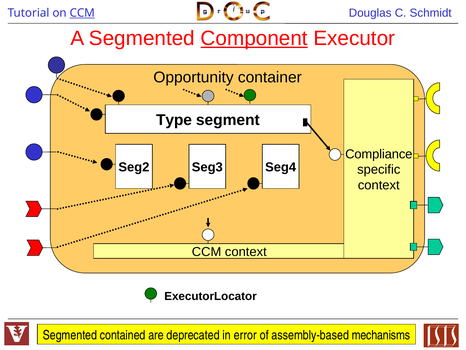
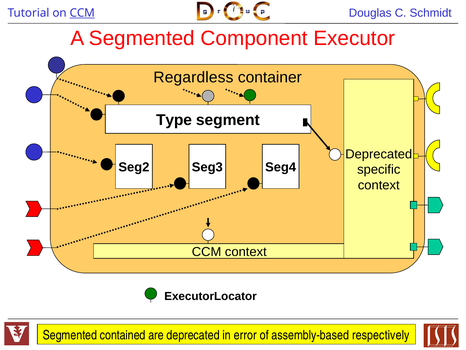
Component underline: present -> none (254, 38)
Opportunity: Opportunity -> Regardless (193, 77)
Compliance: Compliance -> Deprecated (379, 154)
mechanisms: mechanisms -> respectively (381, 335)
